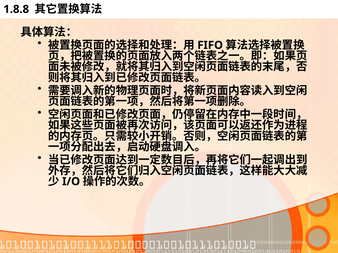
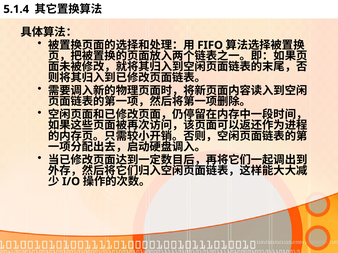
1.8.8: 1.8.8 -> 5.1.4 (16, 9)
